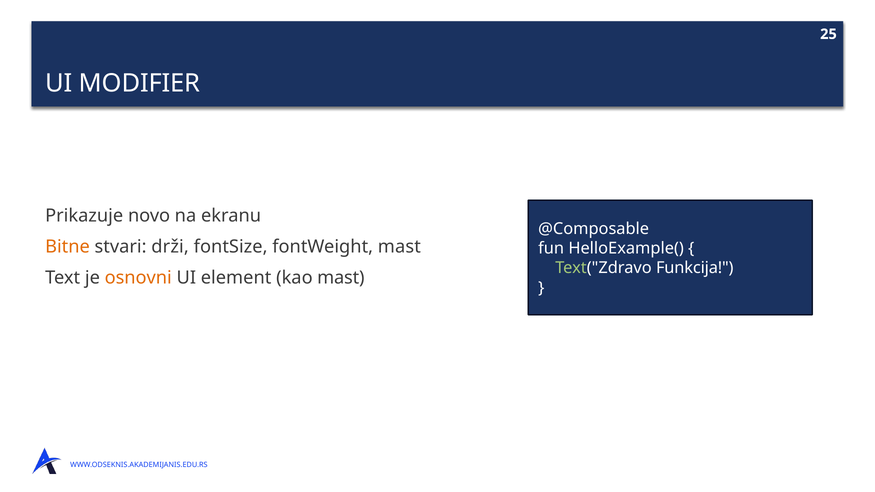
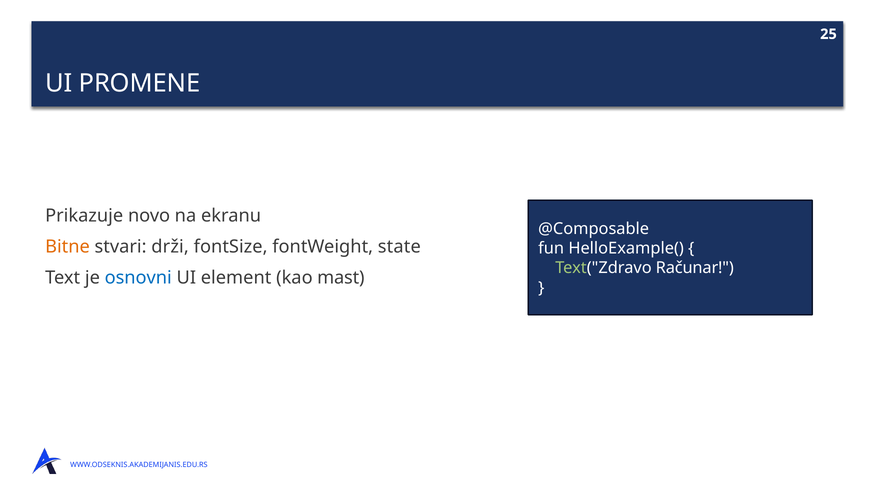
MODIFIER: MODIFIER -> PROMENE (140, 83)
fontWeight mast: mast -> state (399, 247)
Funkcija: Funkcija -> Računar (695, 268)
osnovni colour: orange -> blue (138, 278)
